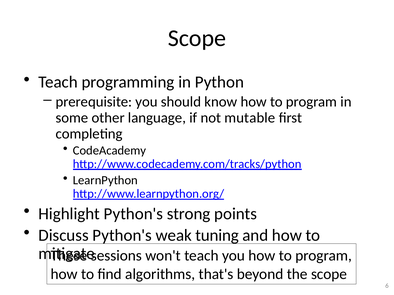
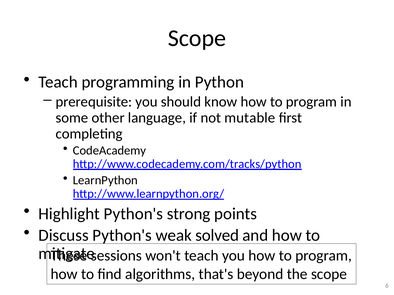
tuning: tuning -> solved (217, 236)
